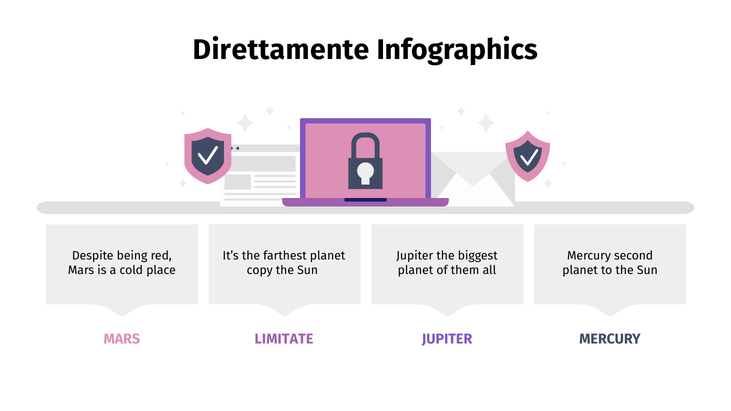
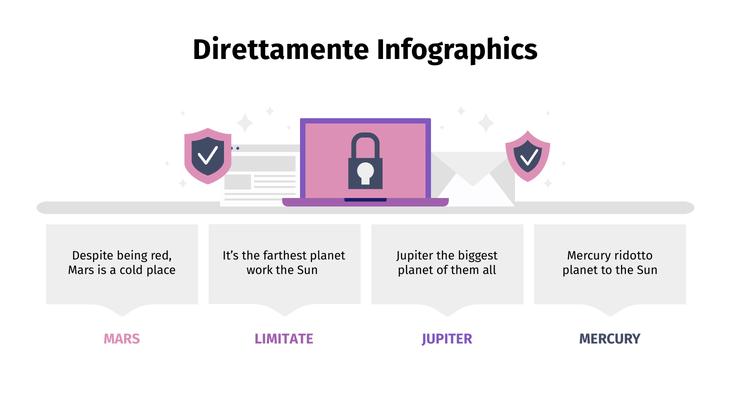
second: second -> ridotto (634, 256)
copy: copy -> work (260, 270)
